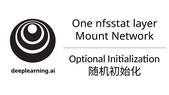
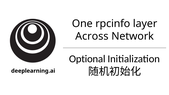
nfsstat: nfsstat -> rpcinfo (113, 24)
Mount: Mount -> Across (92, 36)
